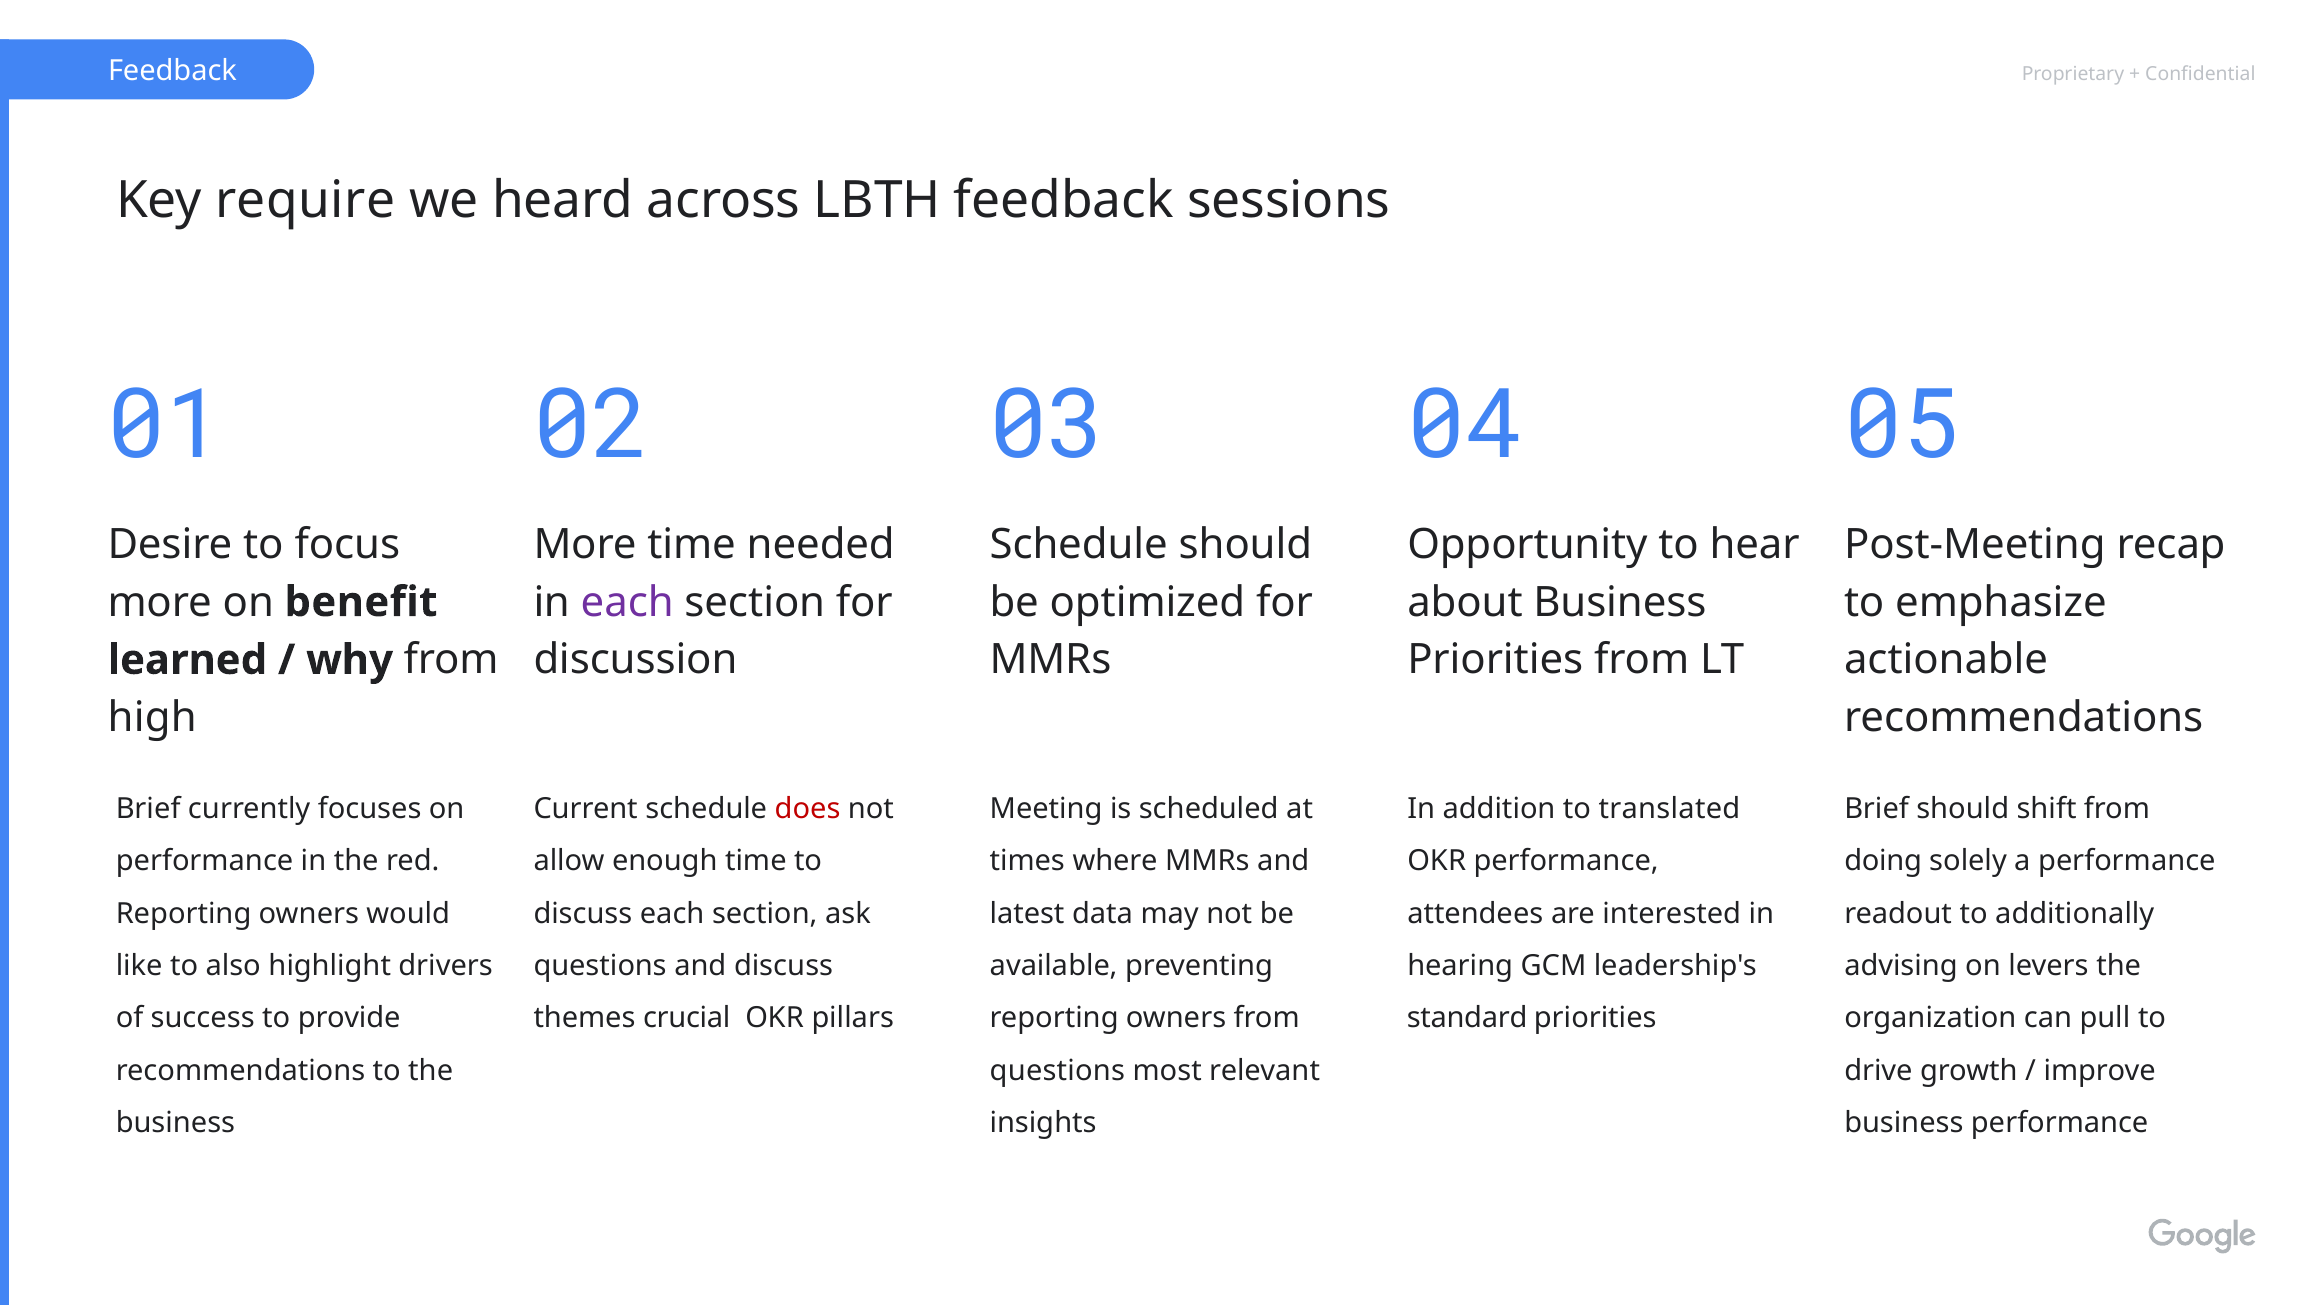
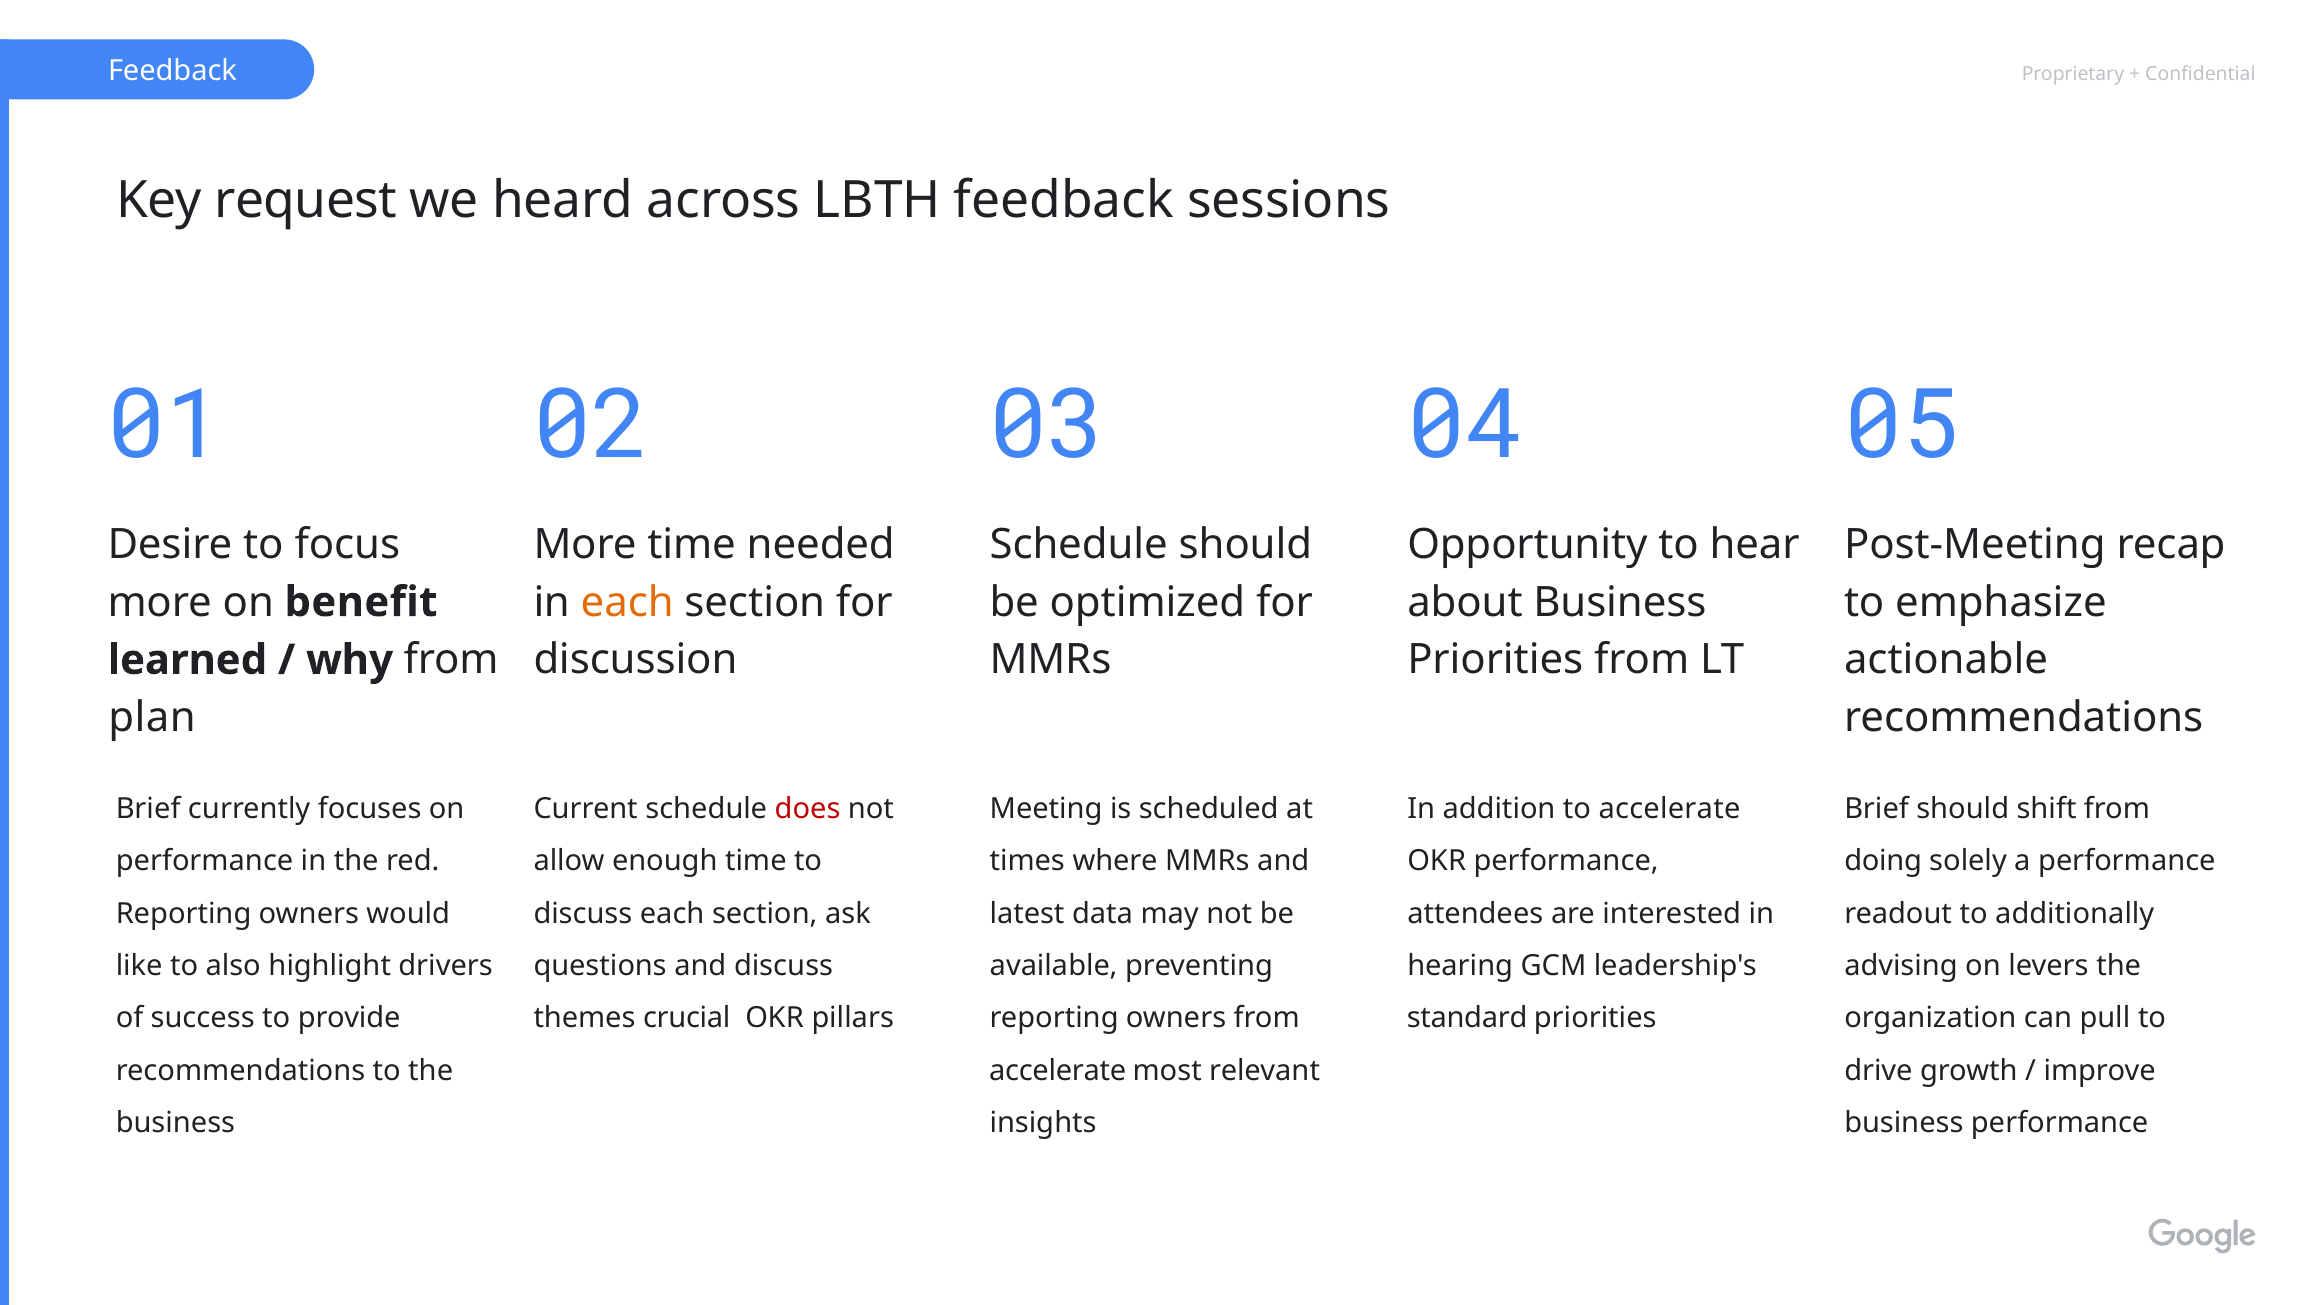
require: require -> request (306, 201)
each colour: purple -> orange (627, 602)
high: high -> plan (152, 718)
to translated: translated -> accelerate (1669, 809)
questions: questions -> accelerate (1058, 1070)
